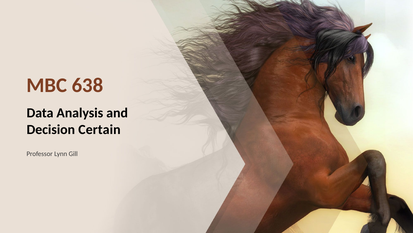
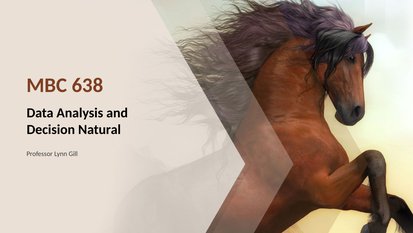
Certain: Certain -> Natural (100, 129)
